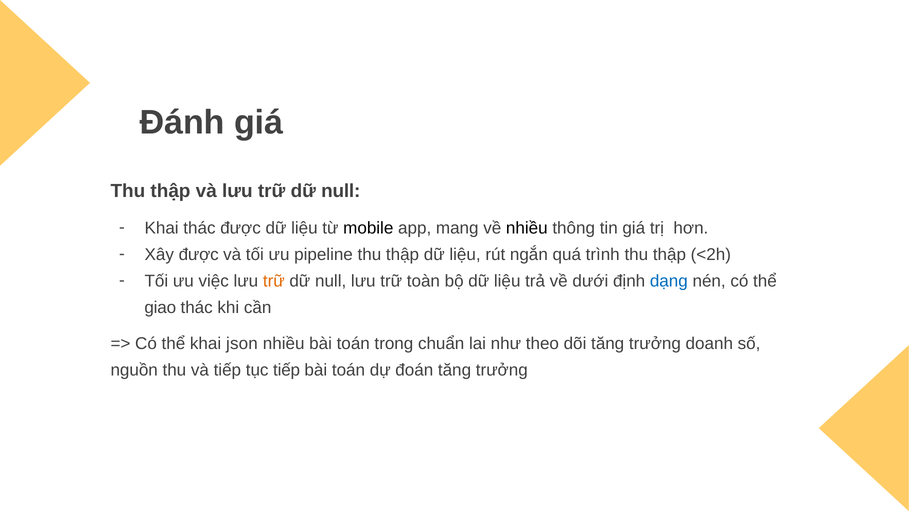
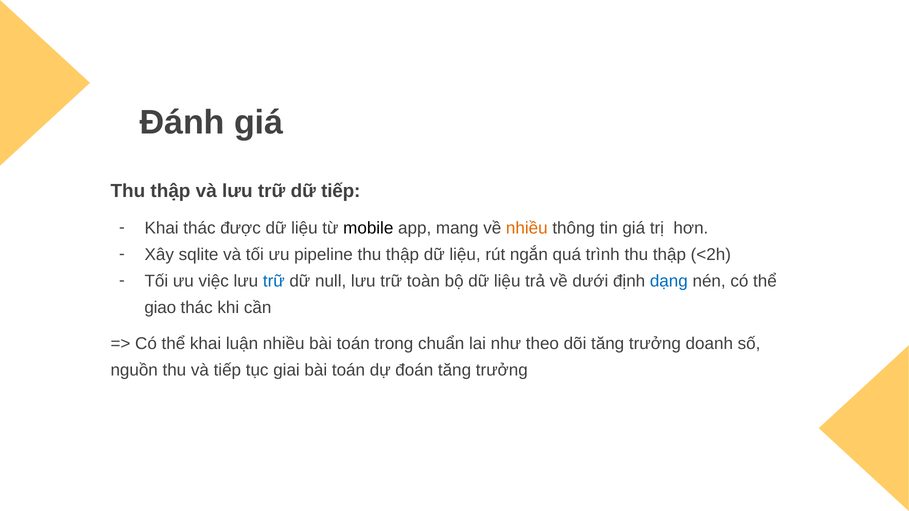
null: null -> tiếp (341, 191)
nhiều colour: black -> orange (527, 228)
Xây được: được -> sqlite (199, 255)
trữ colour: orange -> blue (274, 281)
json: json -> luận (242, 344)
tục tiếp: tiếp -> giai (287, 370)
